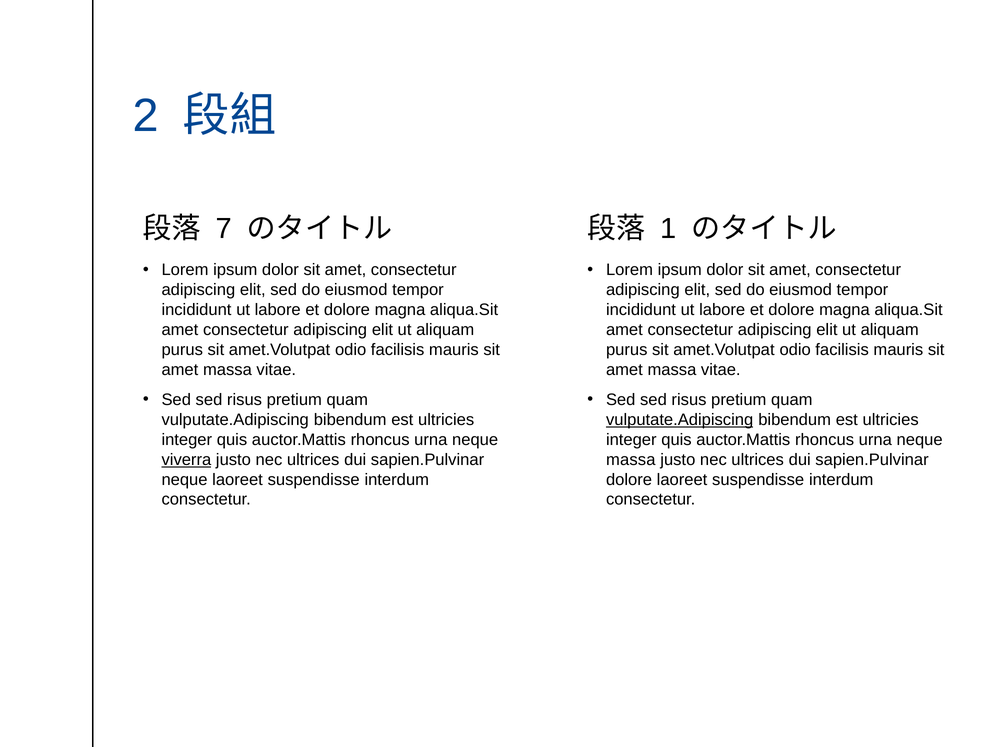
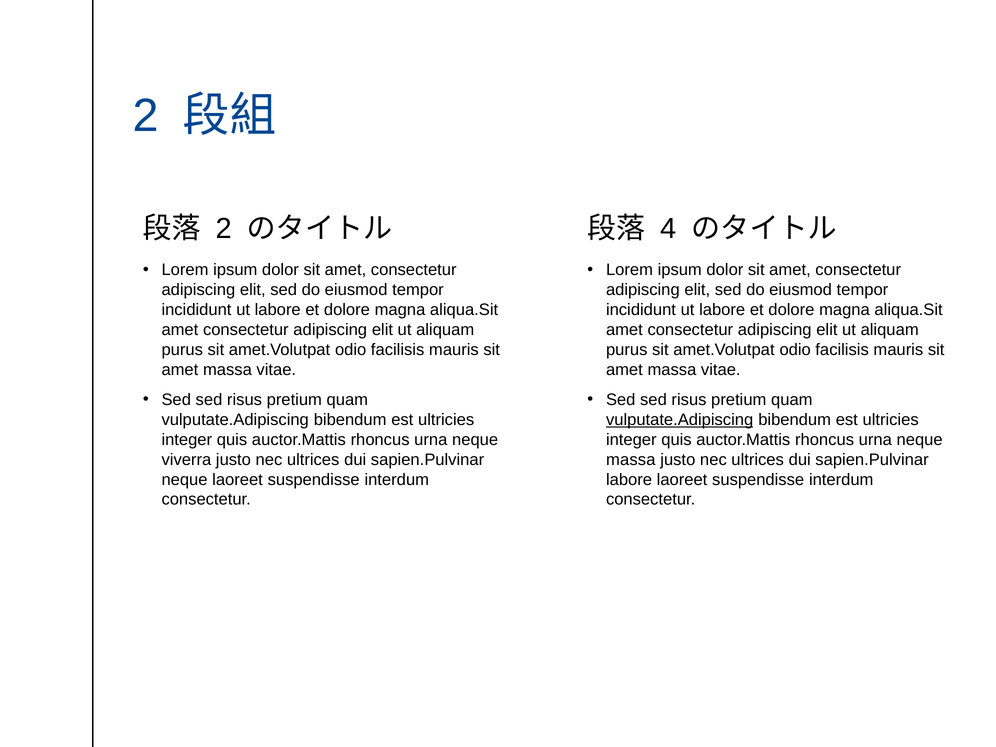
7: 7 -> 2 (224, 229)
1: 1 -> 4 (668, 229)
viverra underline: present -> none (186, 460)
dolore: dolore -> labore (629, 480)
